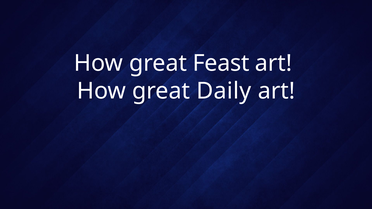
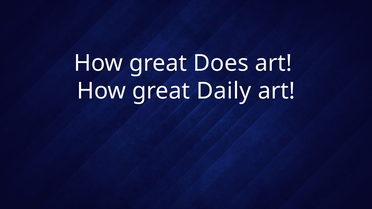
Feast: Feast -> Does (221, 63)
